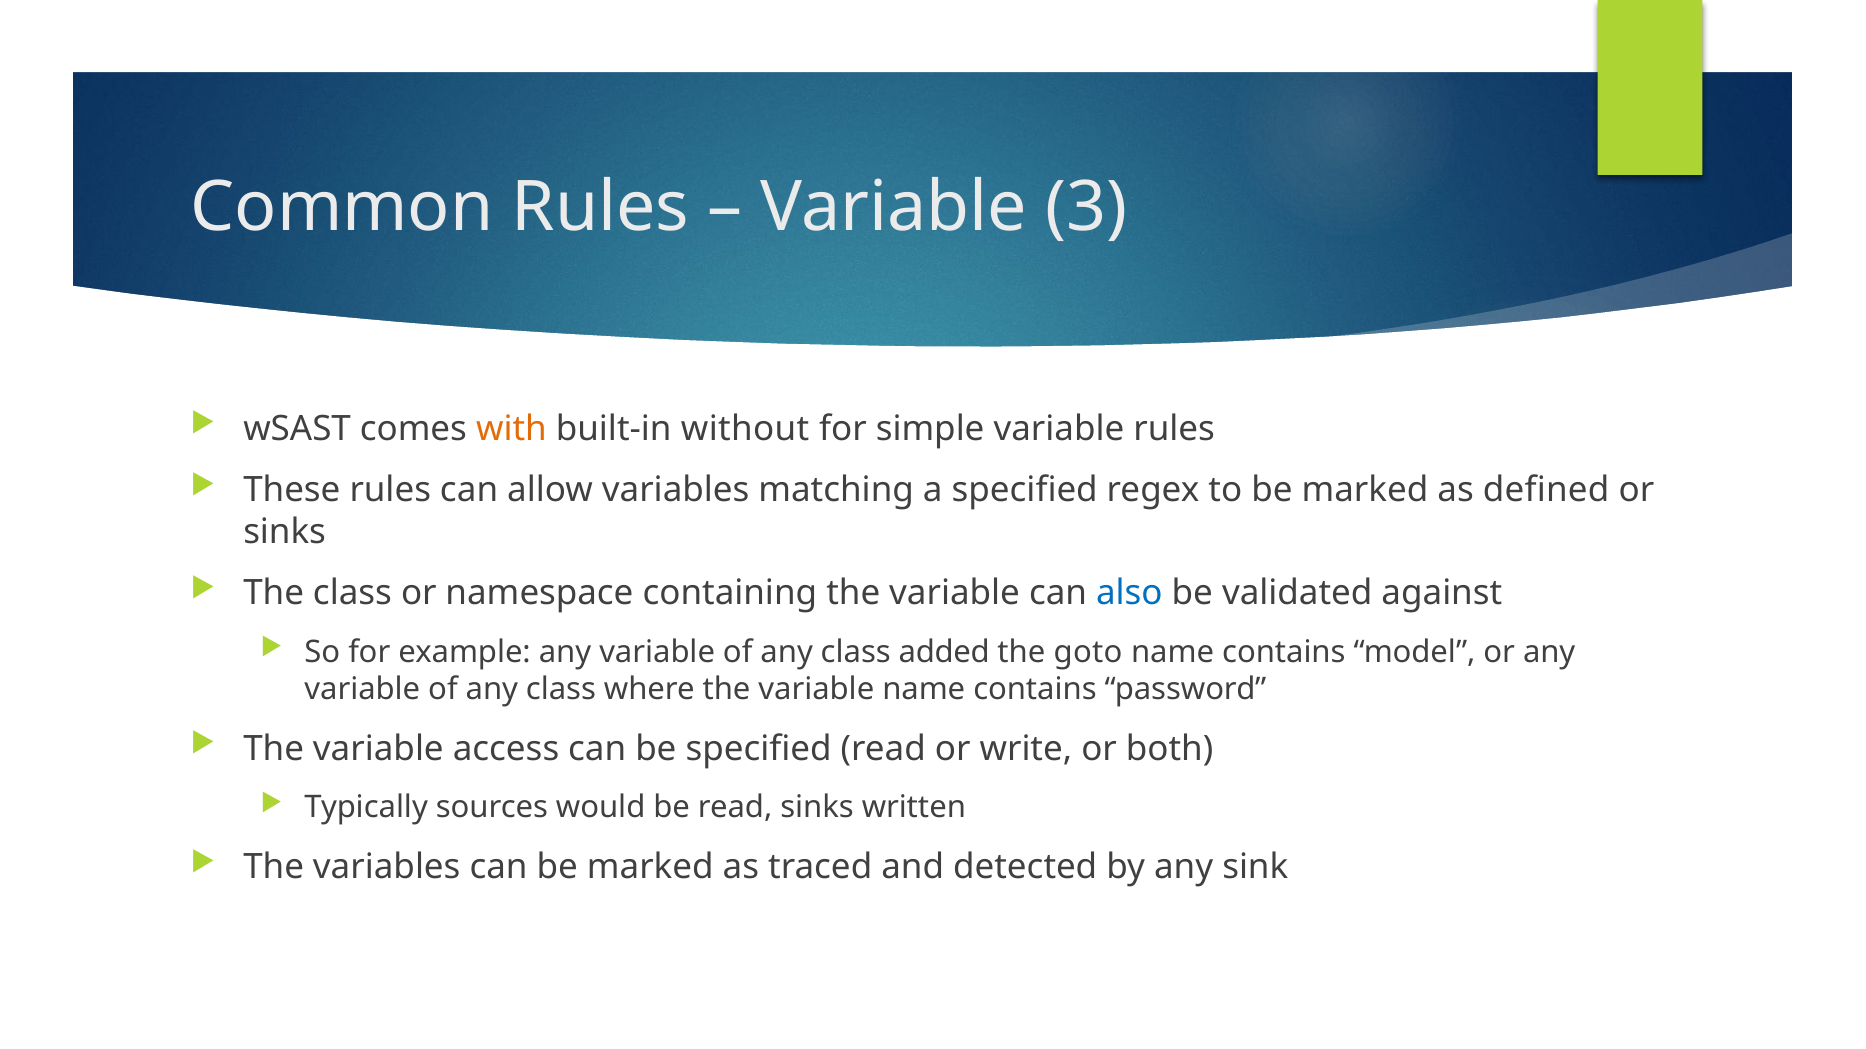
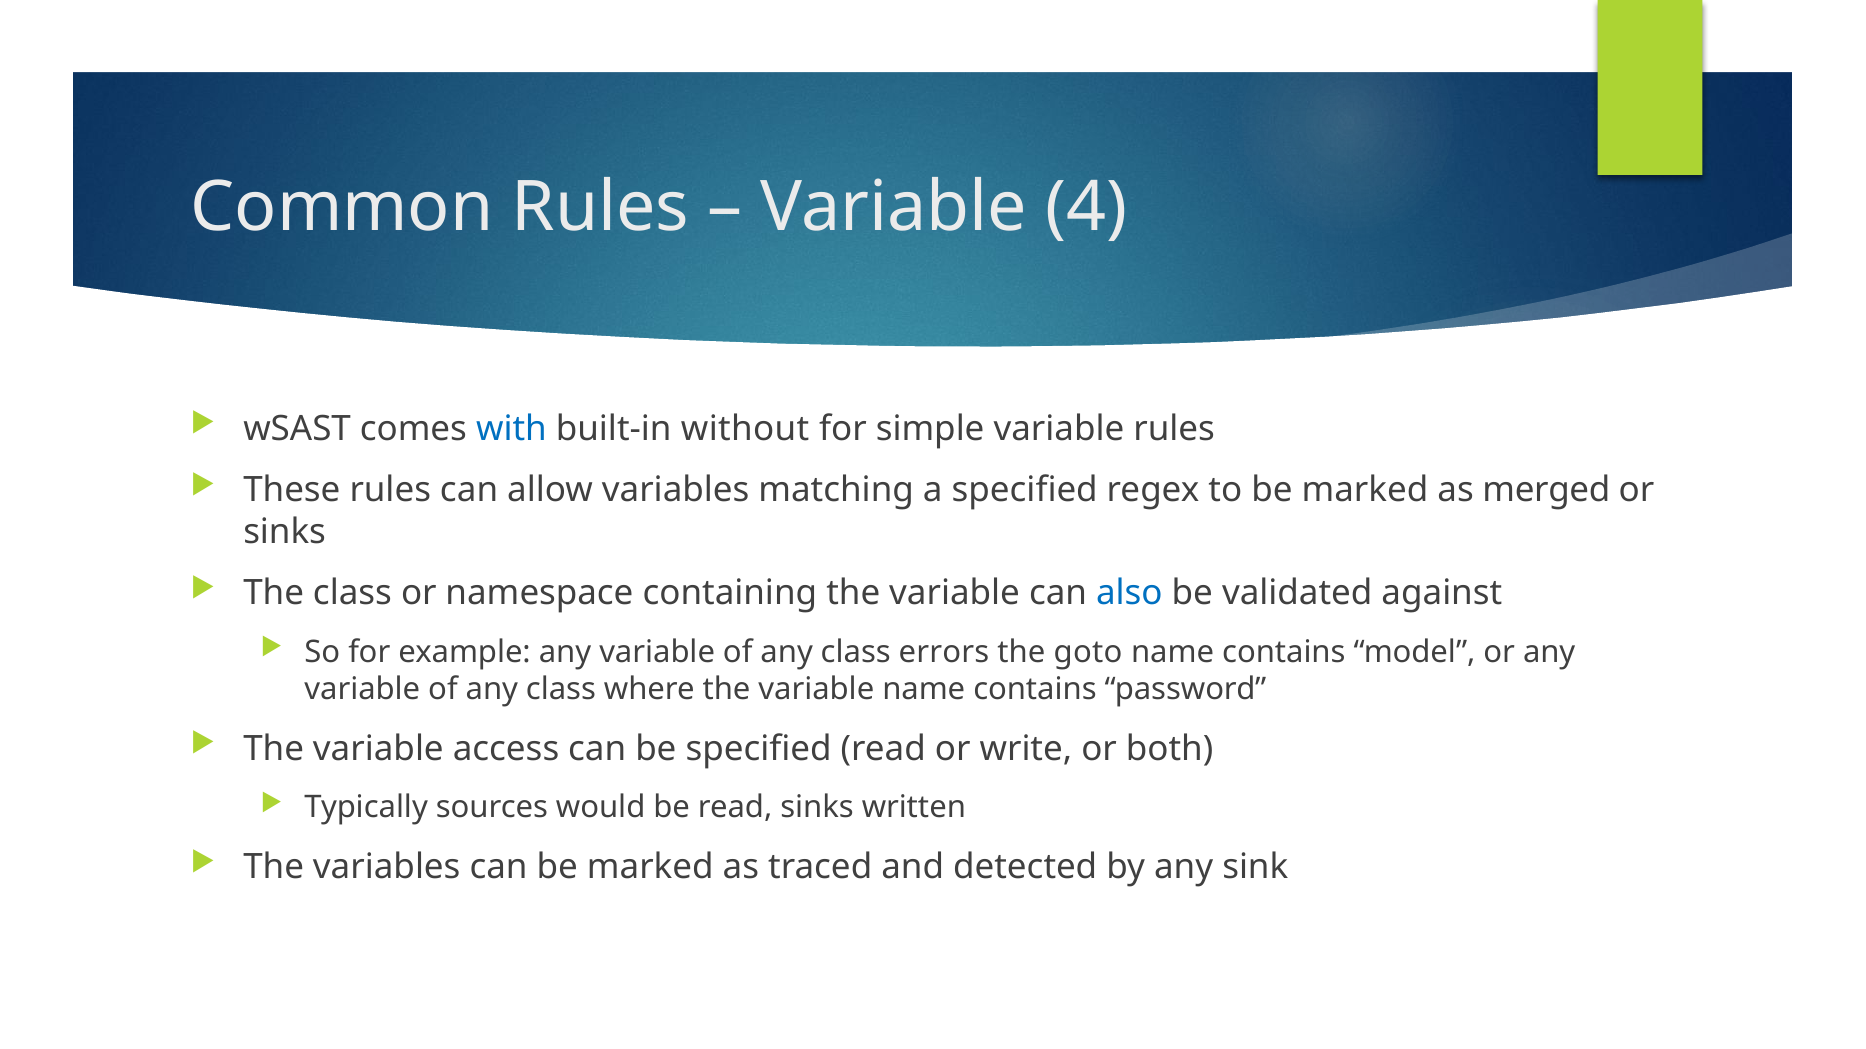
3: 3 -> 4 (1086, 208)
with colour: orange -> blue (511, 429)
defined: defined -> merged (1546, 490)
added: added -> errors (944, 653)
